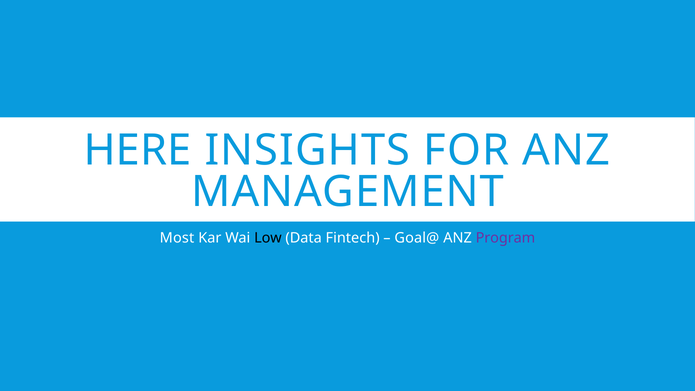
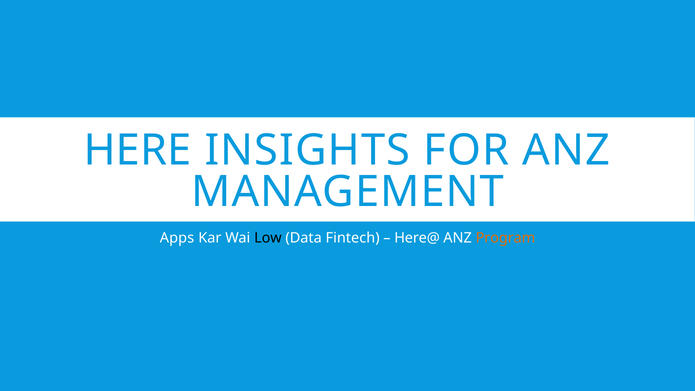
Most: Most -> Apps (177, 238)
Goal@: Goal@ -> Here@ (417, 238)
Program colour: purple -> orange (505, 238)
